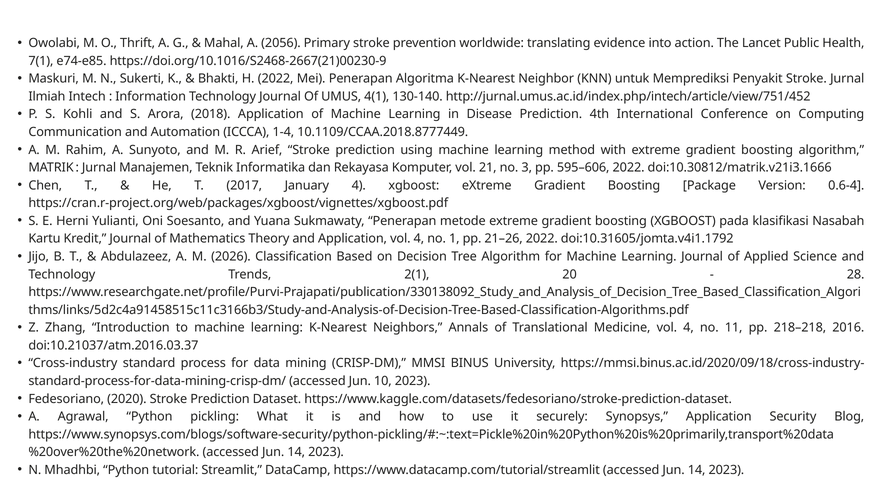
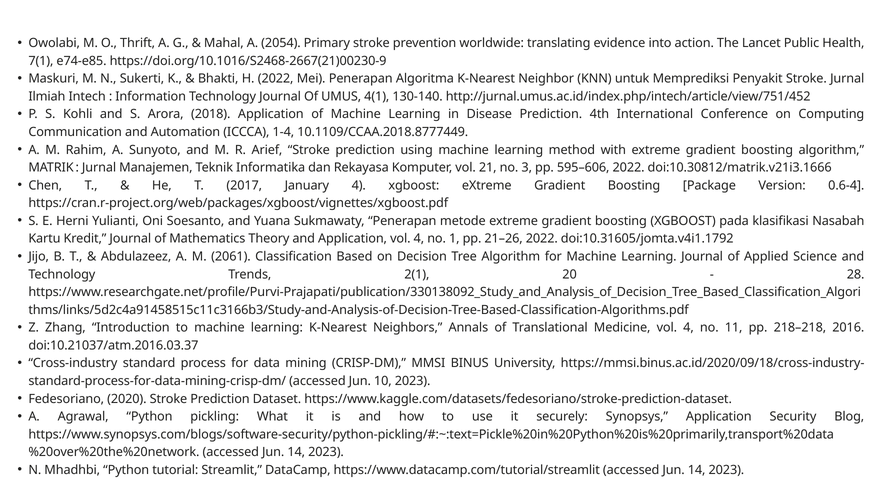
2056: 2056 -> 2054 (281, 43)
2026: 2026 -> 2061 (231, 257)
